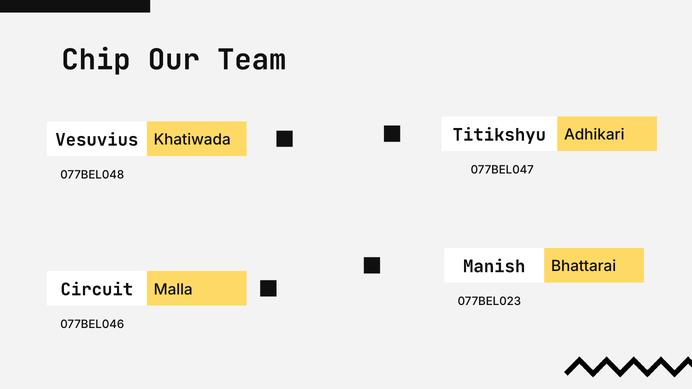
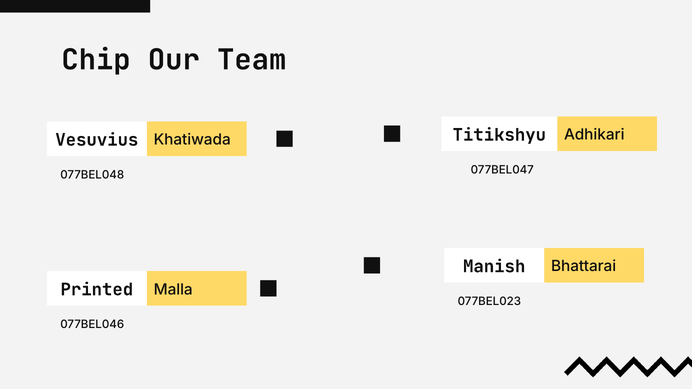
Circuit: Circuit -> Printed (97, 290)
